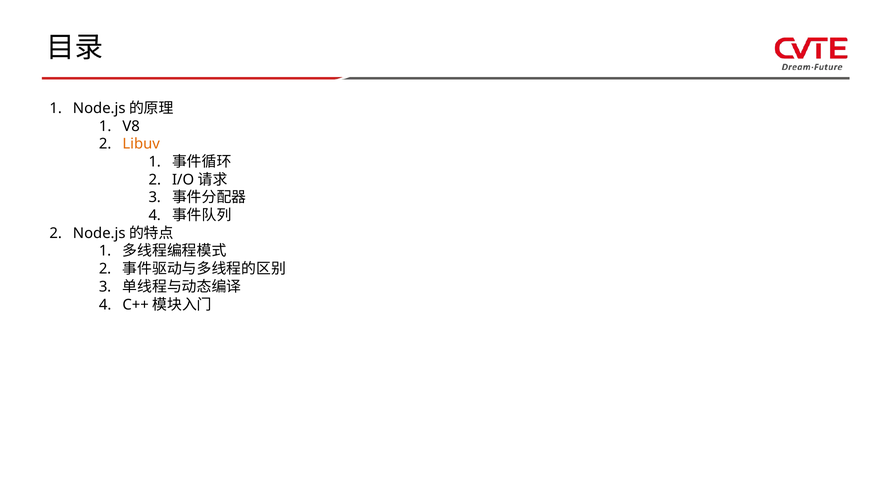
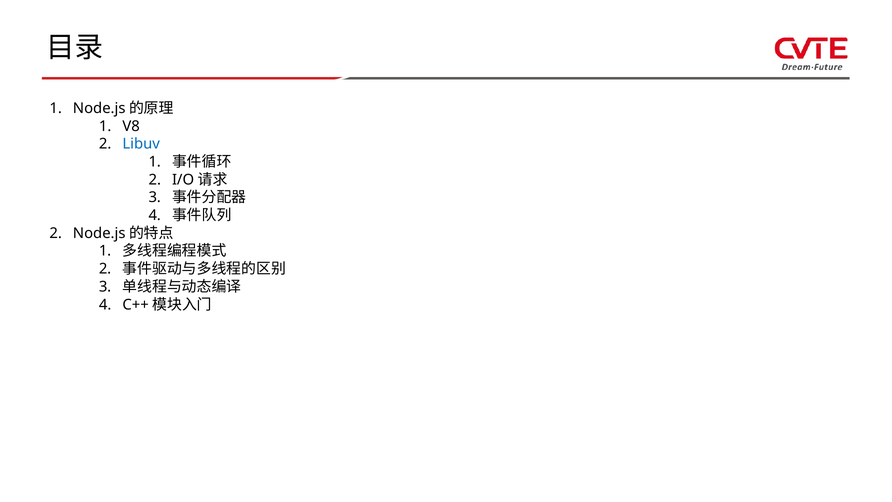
Libuv colour: orange -> blue (141, 144)
